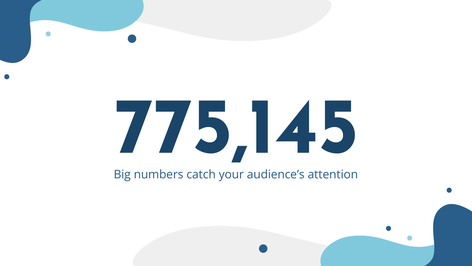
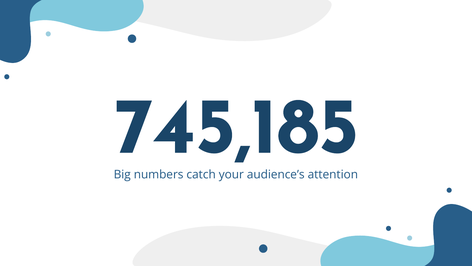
775,145: 775,145 -> 745,185 (236, 127)
